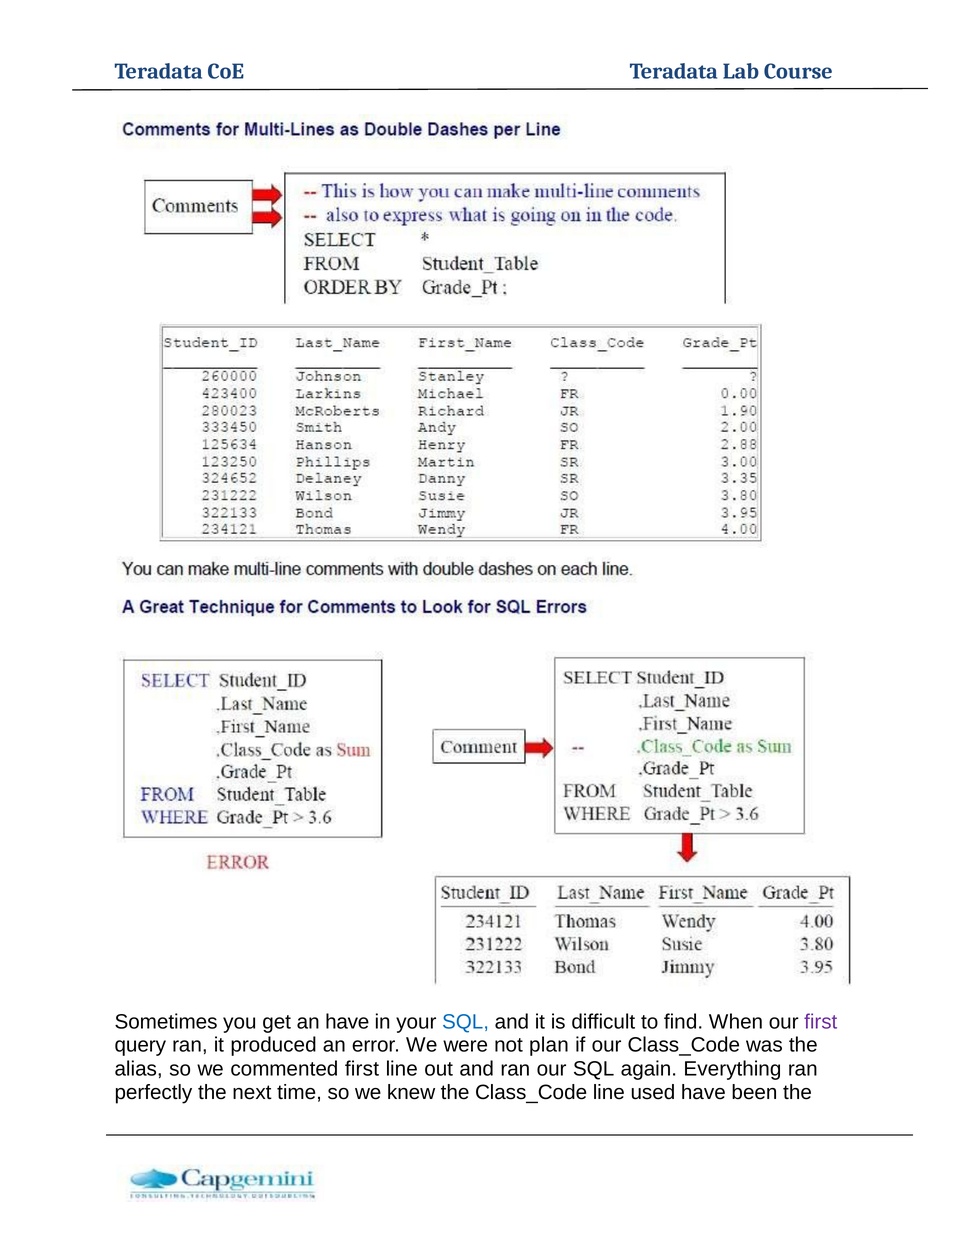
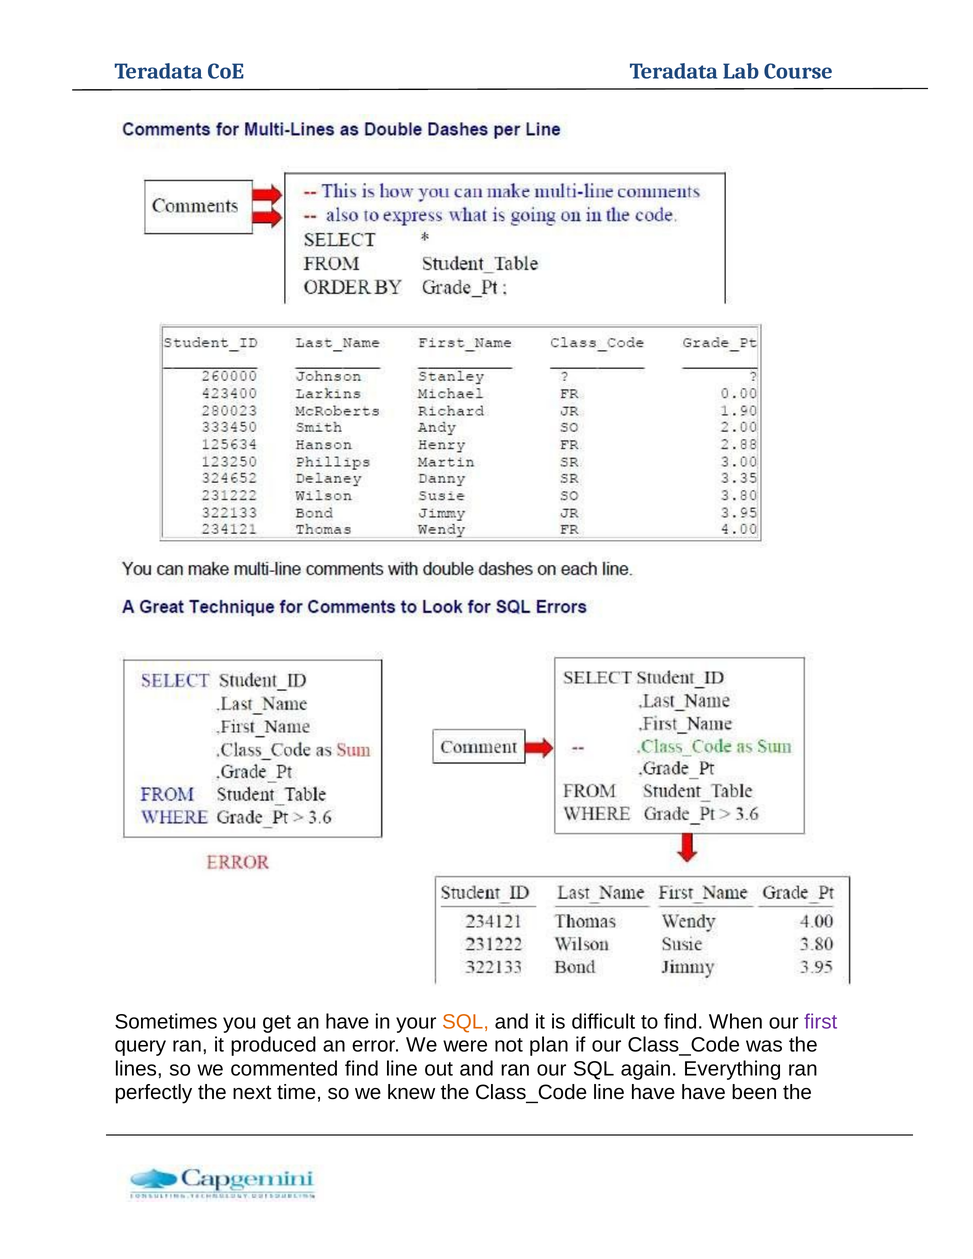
SQL colour: blue -> orange (466, 1022)
alias: alias -> lines (139, 1069)
commented first: first -> find (362, 1069)
line used: used -> have (653, 1092)
